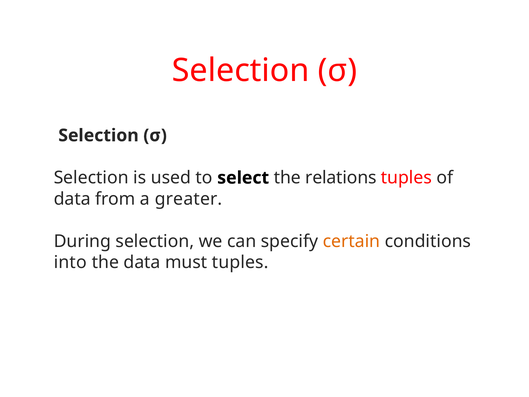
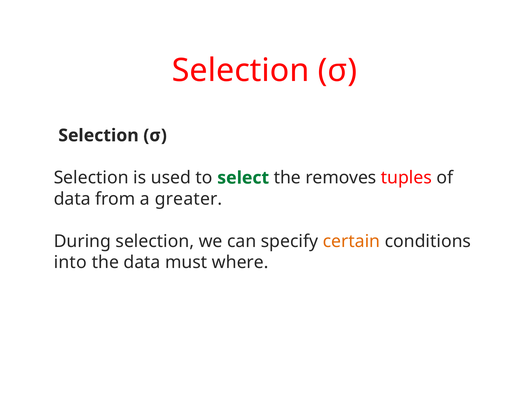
select colour: black -> green (243, 178)
relations: relations -> removes (341, 178)
must tuples: tuples -> where (240, 262)
